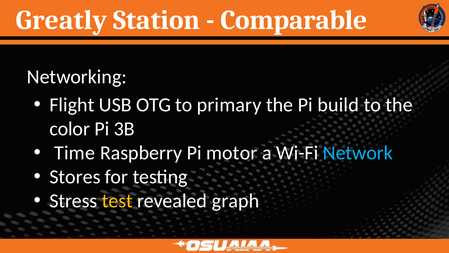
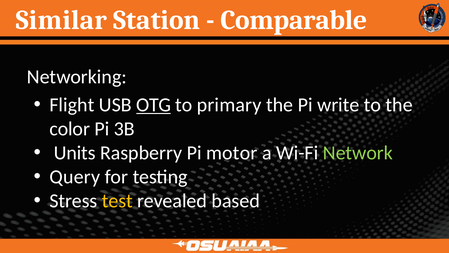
Greatly: Greatly -> Similar (61, 20)
OTG underline: none -> present (154, 105)
build: build -> write (338, 105)
Time: Time -> Units (75, 153)
Network colour: light blue -> light green (358, 153)
Stores: Stores -> Query (75, 177)
graph: graph -> based (236, 201)
